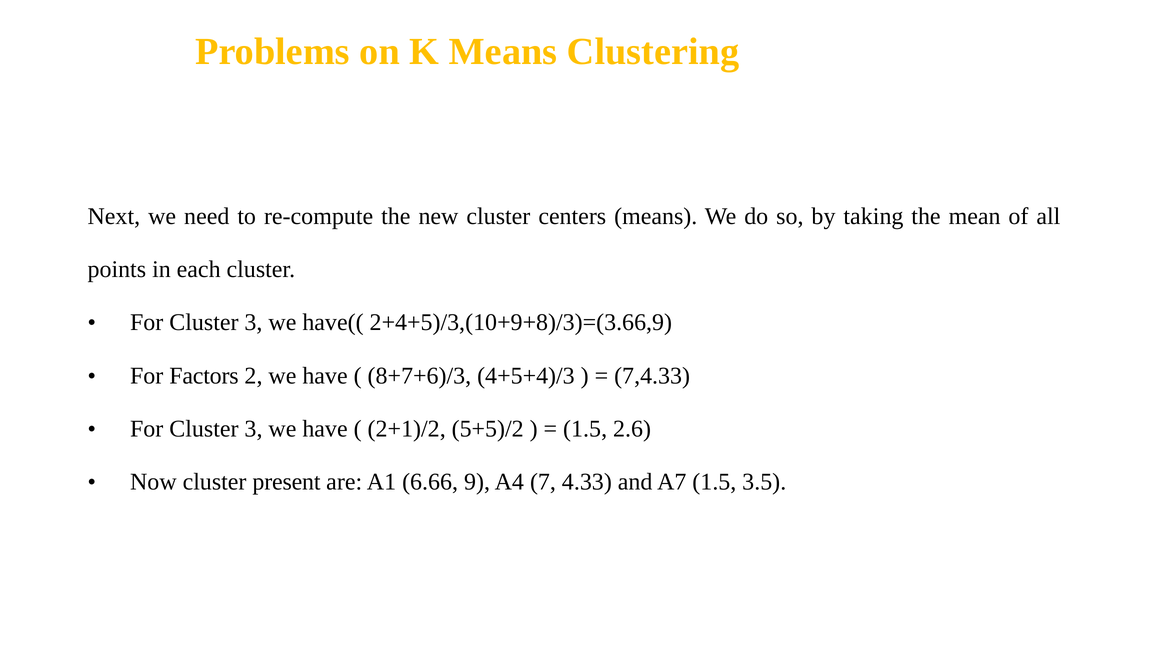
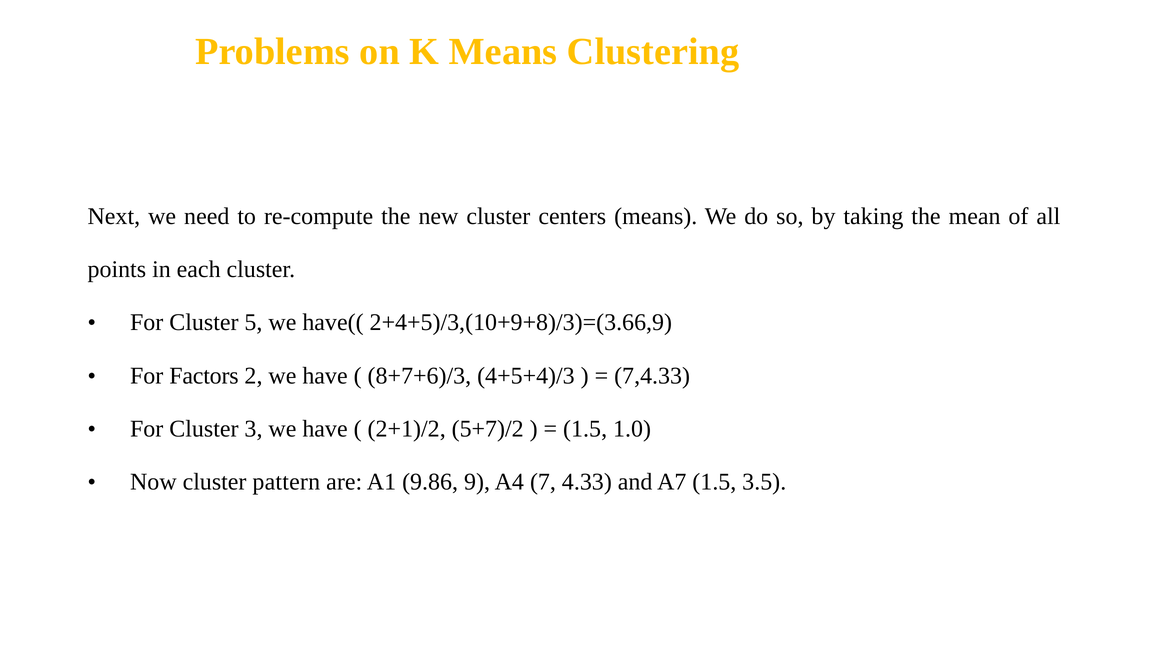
3: 3 -> 5 (253, 323)
5+5)/2: 5+5)/2 -> 5+7)/2 (488, 429)
2.6: 2.6 -> 1.0 (632, 429)
present: present -> pattern (286, 482)
6.66: 6.66 -> 9.86 (430, 482)
